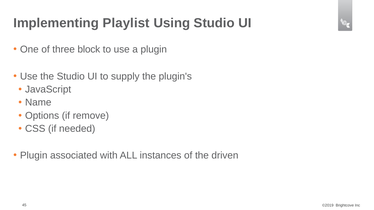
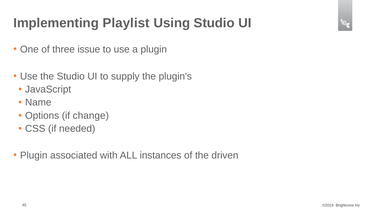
block: block -> issue (89, 50)
remove: remove -> change (91, 116)
